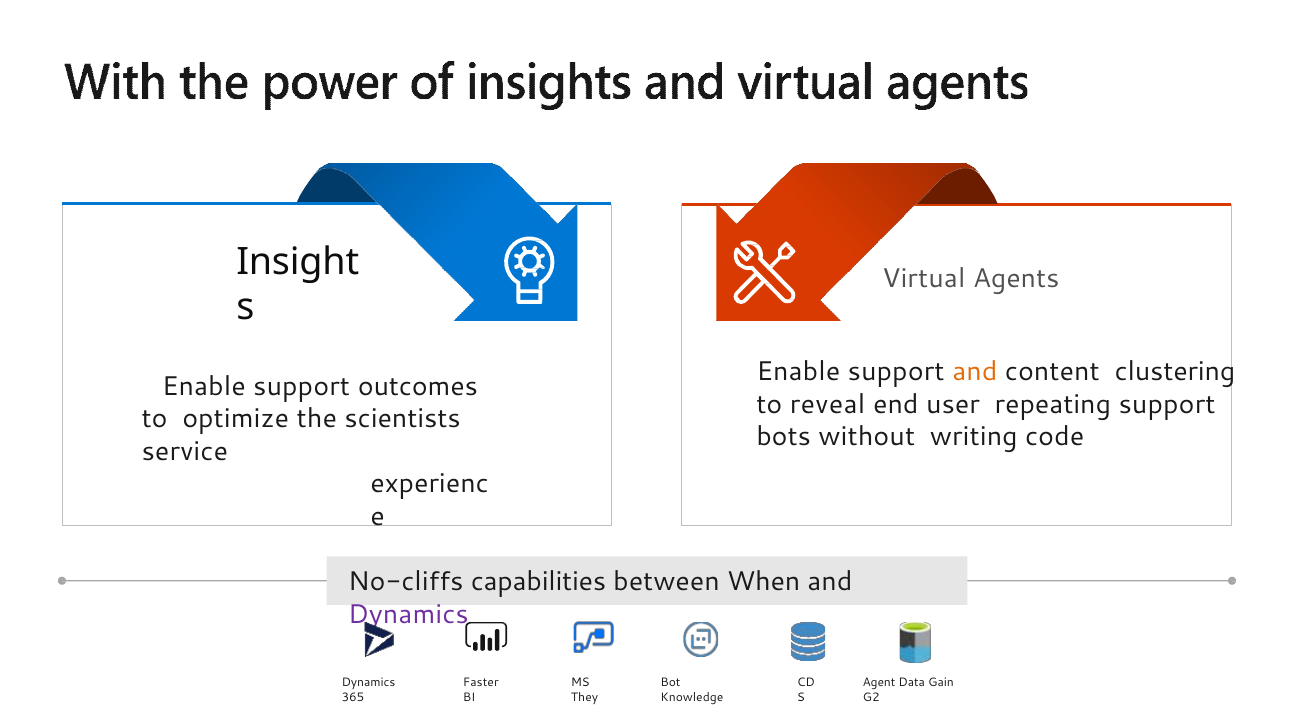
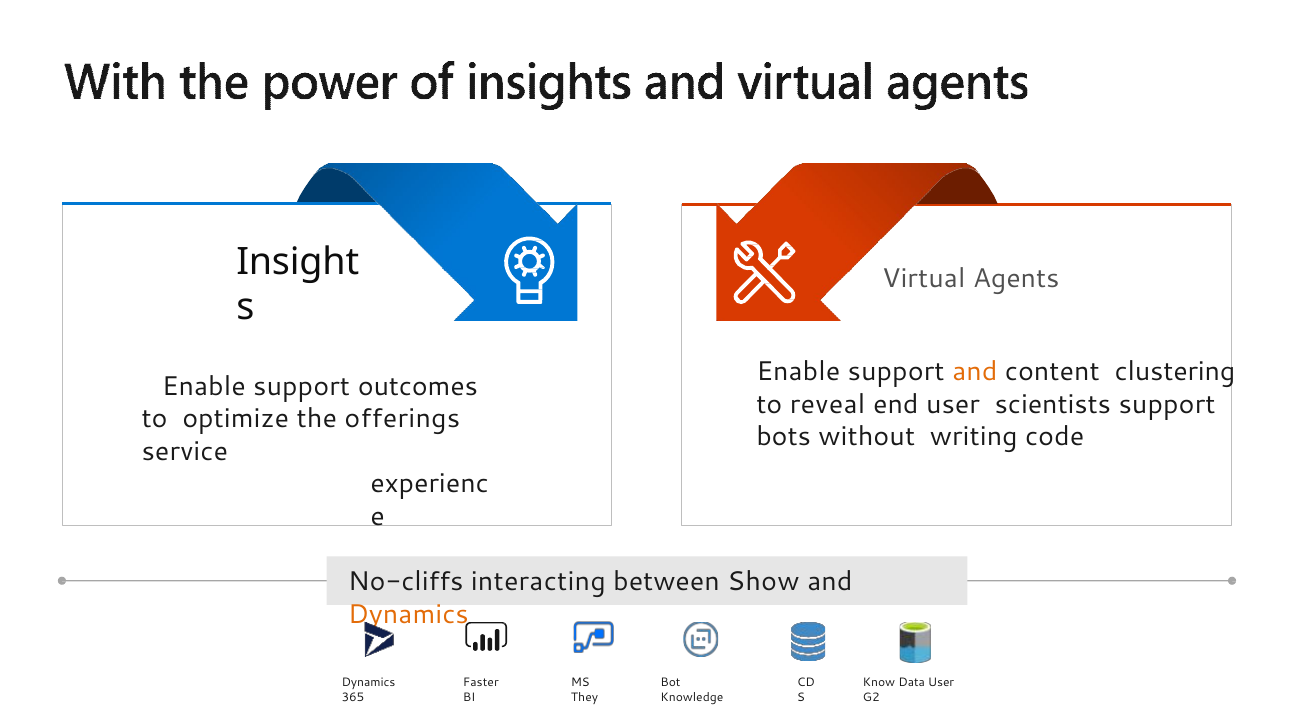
repeating: repeating -> scientists (1053, 404)
scientists: scientists -> offerings (402, 419)
capabilities: capabilities -> interacting (538, 582)
When: When -> Show (763, 582)
Dynamics colour: purple -> orange (408, 614)
Agent: Agent -> Know (879, 683)
Data Gain: Gain -> User (941, 683)
